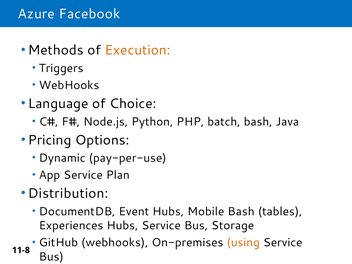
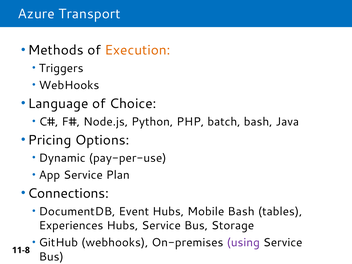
Facebook: Facebook -> Transport (89, 14)
Distribution: Distribution -> Connections (68, 193)
using colour: orange -> purple (243, 243)
